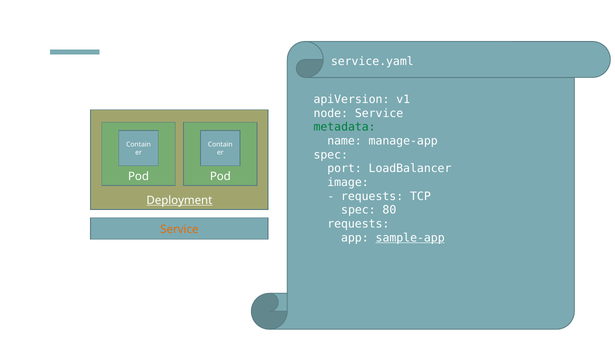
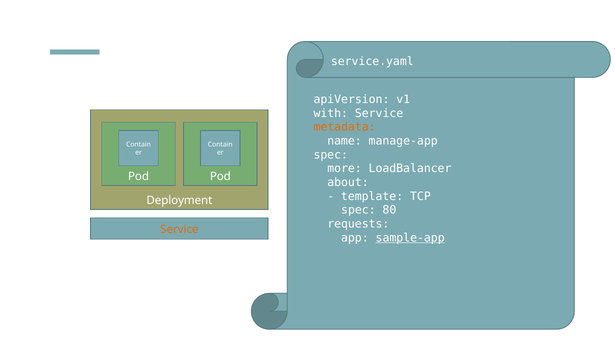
node: node -> with (331, 113)
metadata colour: green -> orange (345, 127)
port: port -> more (345, 169)
image: image -> about (348, 182)
requests: requests -> template (372, 196)
Deployment underline: present -> none (179, 200)
